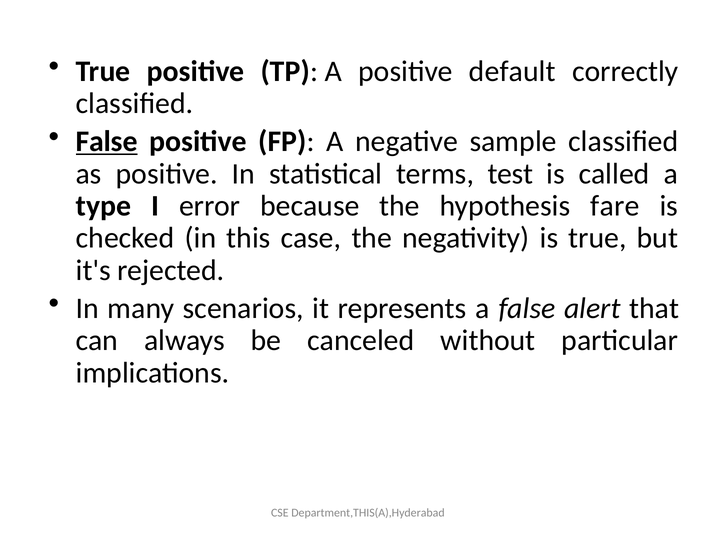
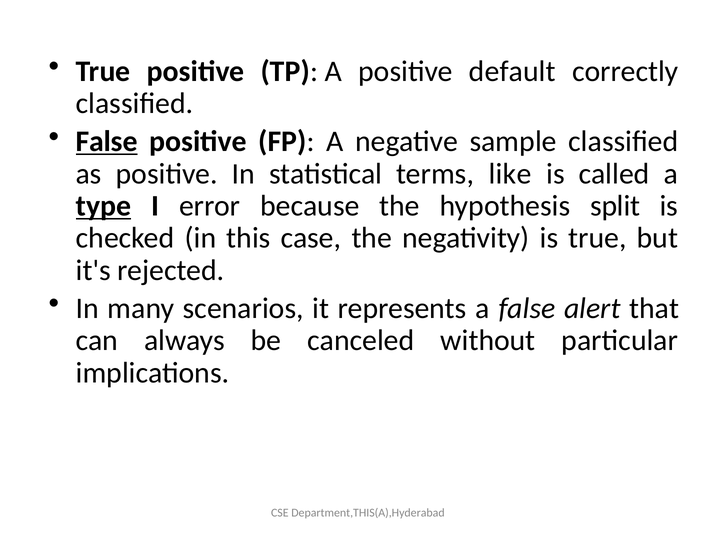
test: test -> like (510, 174)
type underline: none -> present (104, 206)
fare: fare -> split (615, 206)
